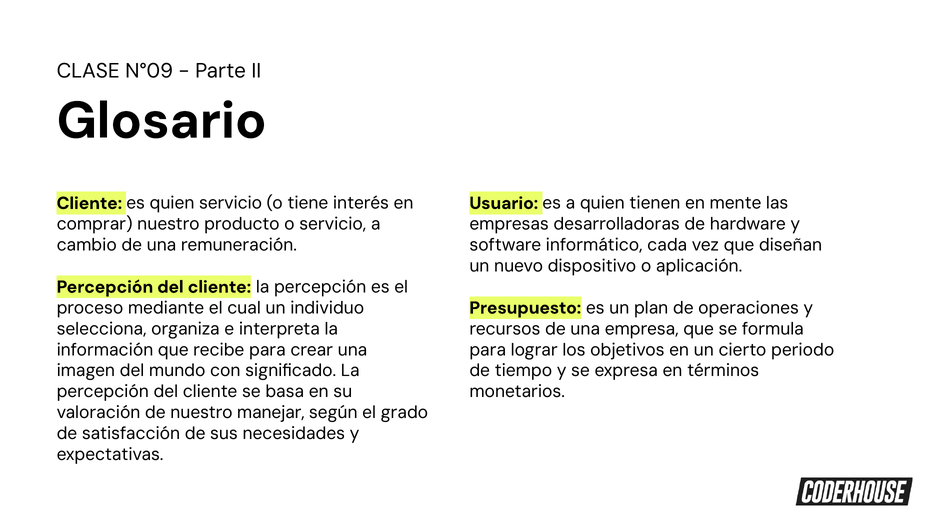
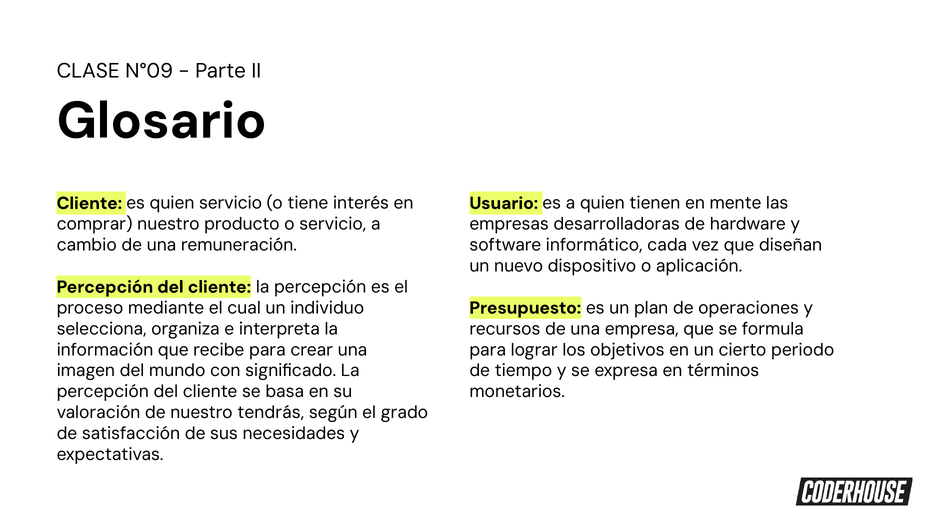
manejar: manejar -> tendrás (271, 412)
